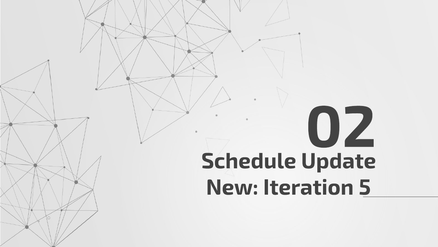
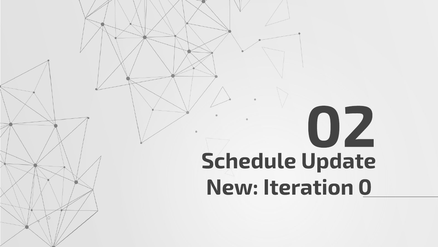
5: 5 -> 0 (365, 187)
